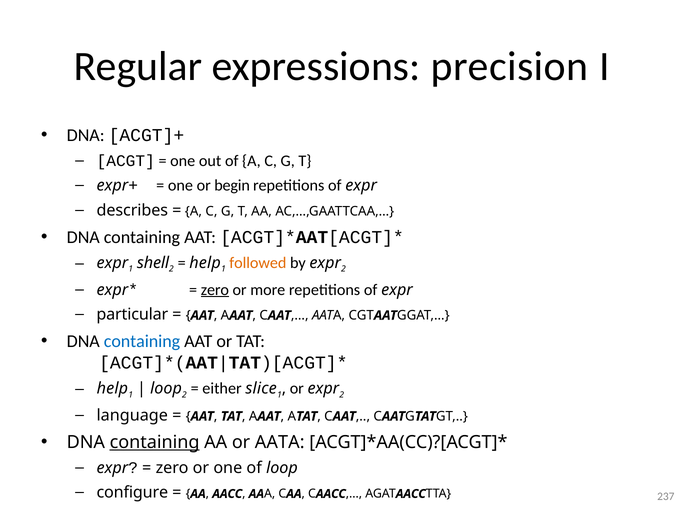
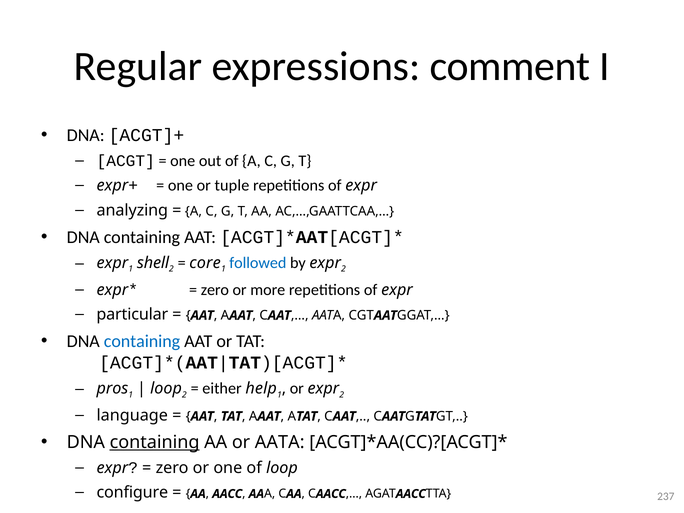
precision: precision -> comment (510, 66)
begin: begin -> tuple (232, 186)
describes: describes -> analyzing (132, 210)
help: help -> core (205, 263)
followed colour: orange -> blue (258, 263)
zero underline: present -> none (215, 290)
help: help -> pros (112, 389)
slice: slice -> help (261, 389)
